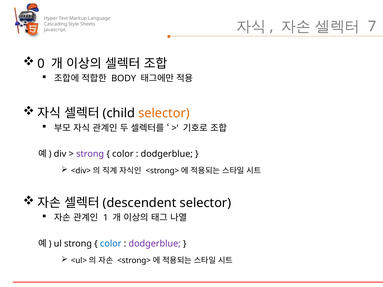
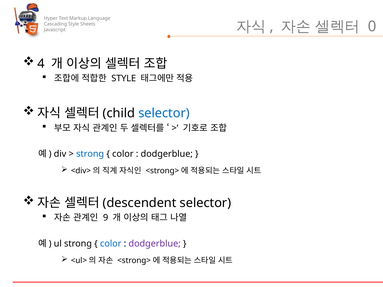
7: 7 -> 0 (372, 27)
0: 0 -> 4 (41, 64)
BODY: BODY -> STYLE (124, 79)
selector colour: orange -> blue (164, 113)
strong colour: purple -> blue (90, 154)
1: 1 -> 9 (106, 218)
